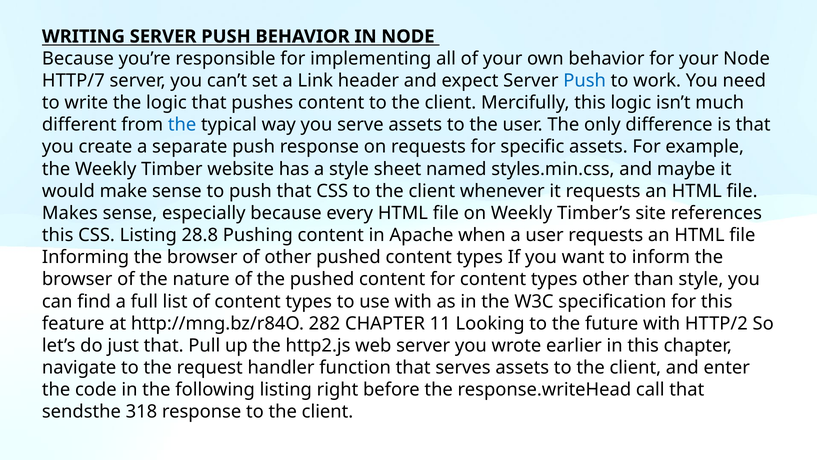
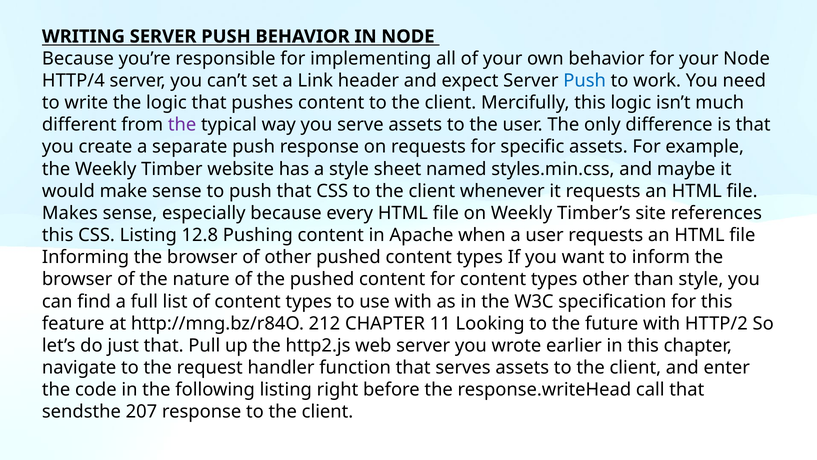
HTTP/7: HTTP/7 -> HTTP/4 (73, 81)
the colour: blue -> purple (182, 125)
28.8: 28.8 -> 12.8 (200, 235)
282: 282 -> 212 (324, 323)
318: 318 -> 207 (141, 412)
